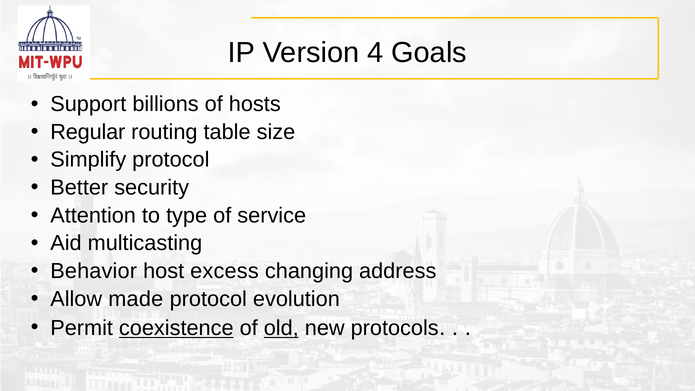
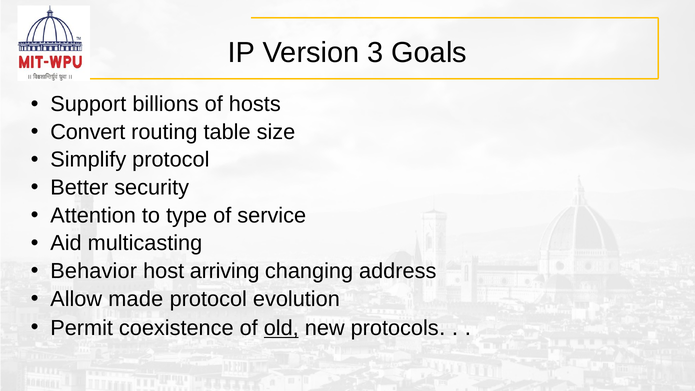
4: 4 -> 3 (375, 53)
Regular: Regular -> Convert (88, 132)
excess: excess -> arriving (225, 271)
coexistence underline: present -> none (176, 328)
